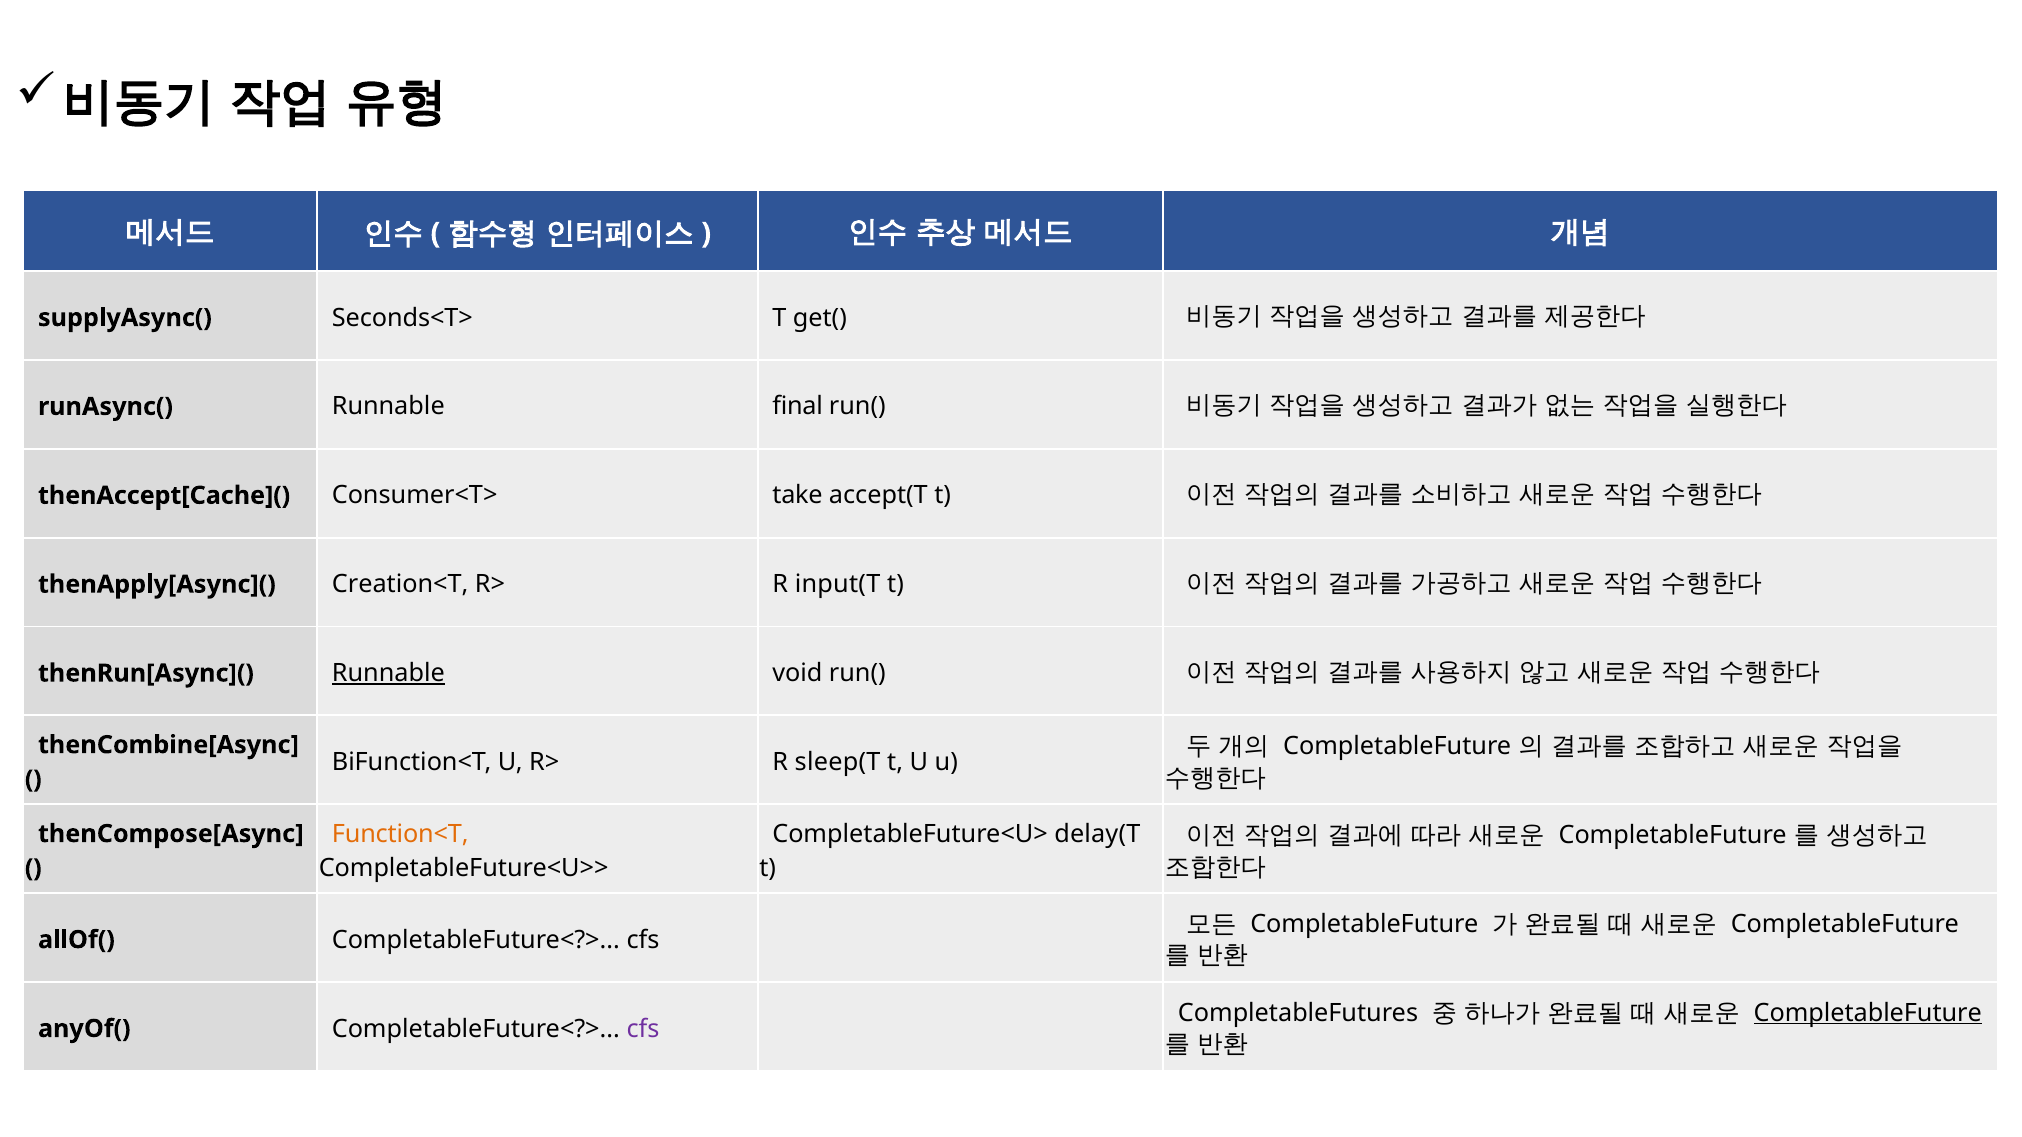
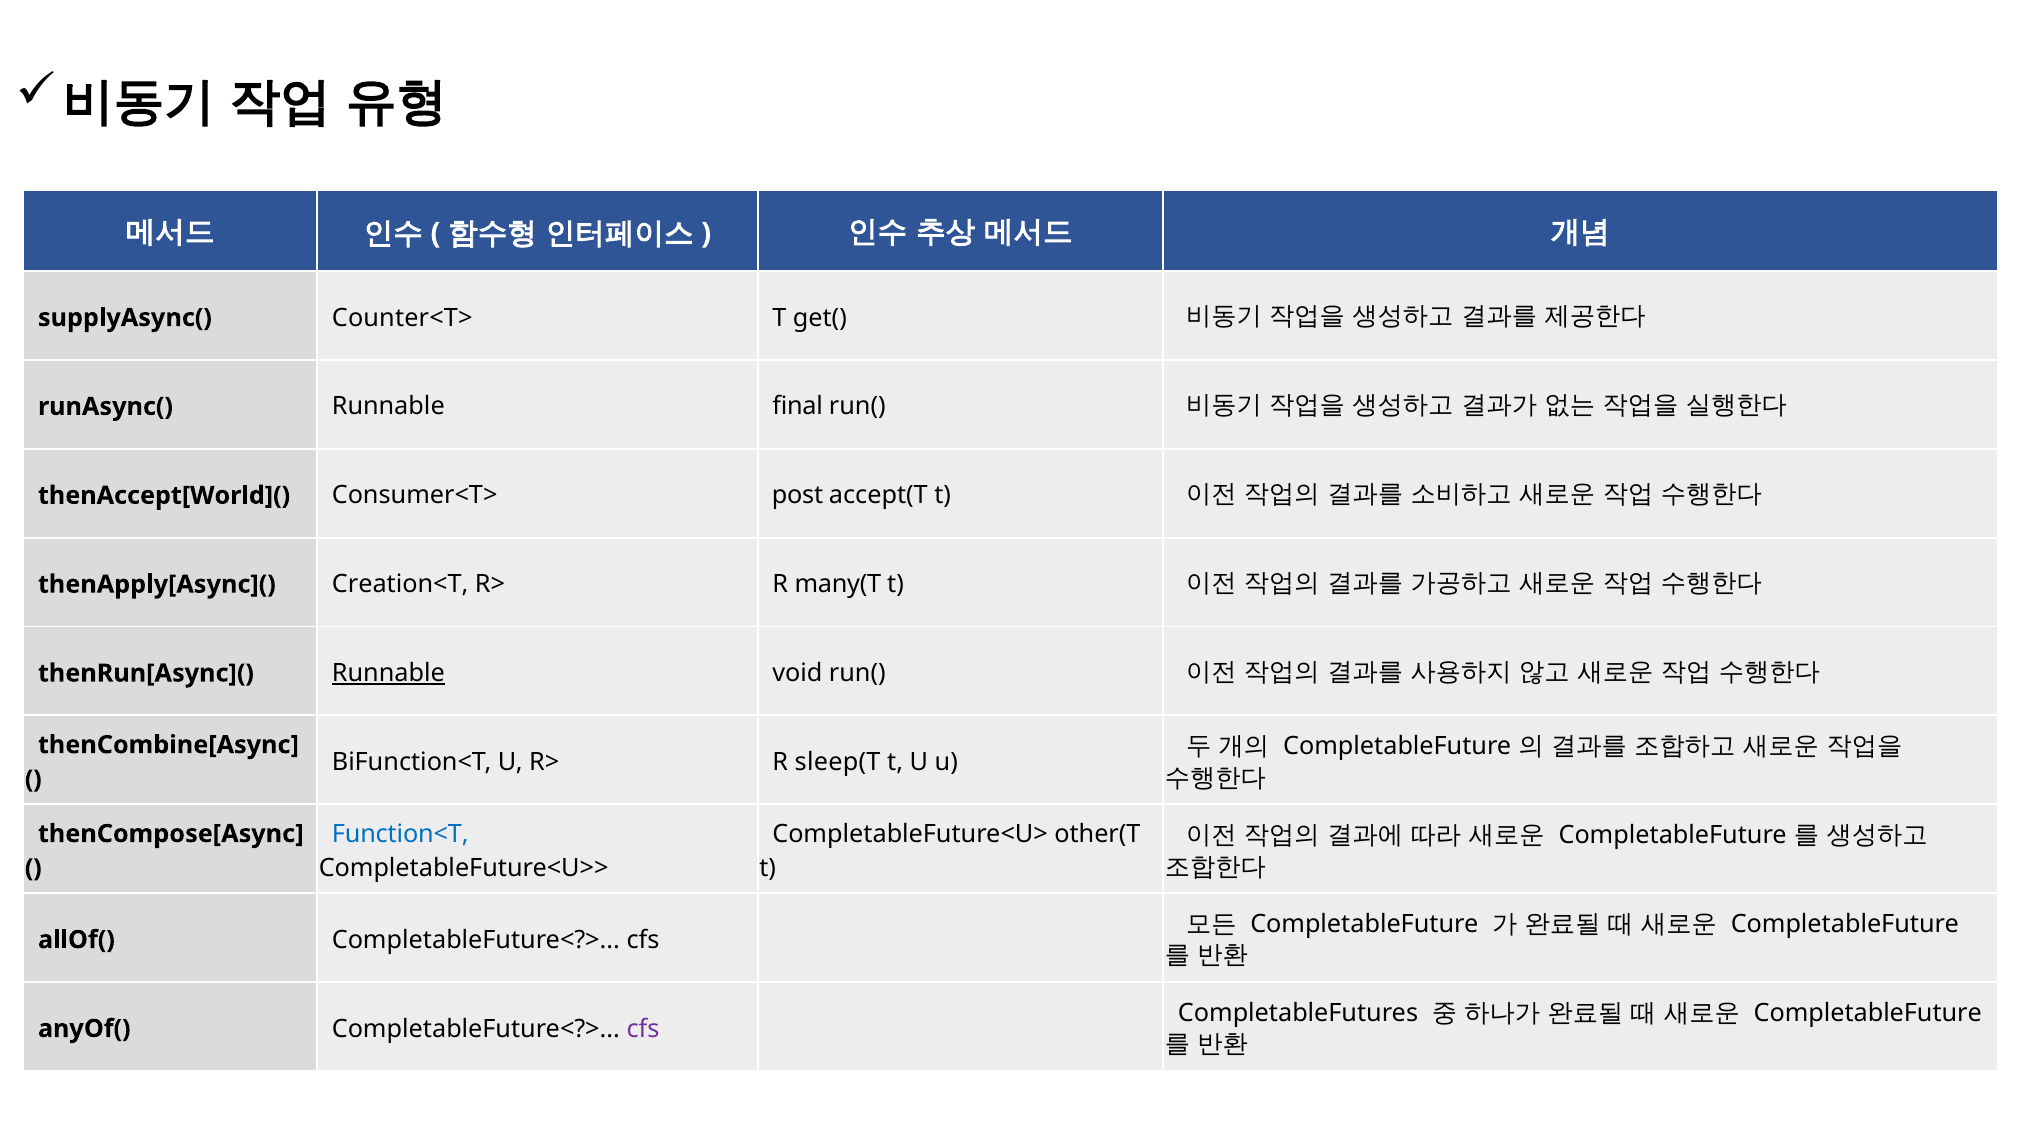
Seconds<T>: Seconds<T> -> Counter<T> (402, 318)
thenAccept[Cache](: thenAccept[Cache]( -> thenAccept[World]( (164, 496)
take: take -> post (798, 496)
input(T: input(T -> many(T (838, 585)
Function<T colour: orange -> blue (400, 834)
delay(T: delay(T -> other(T (1097, 834)
CompletableFuture underline: present -> none (1868, 1013)
